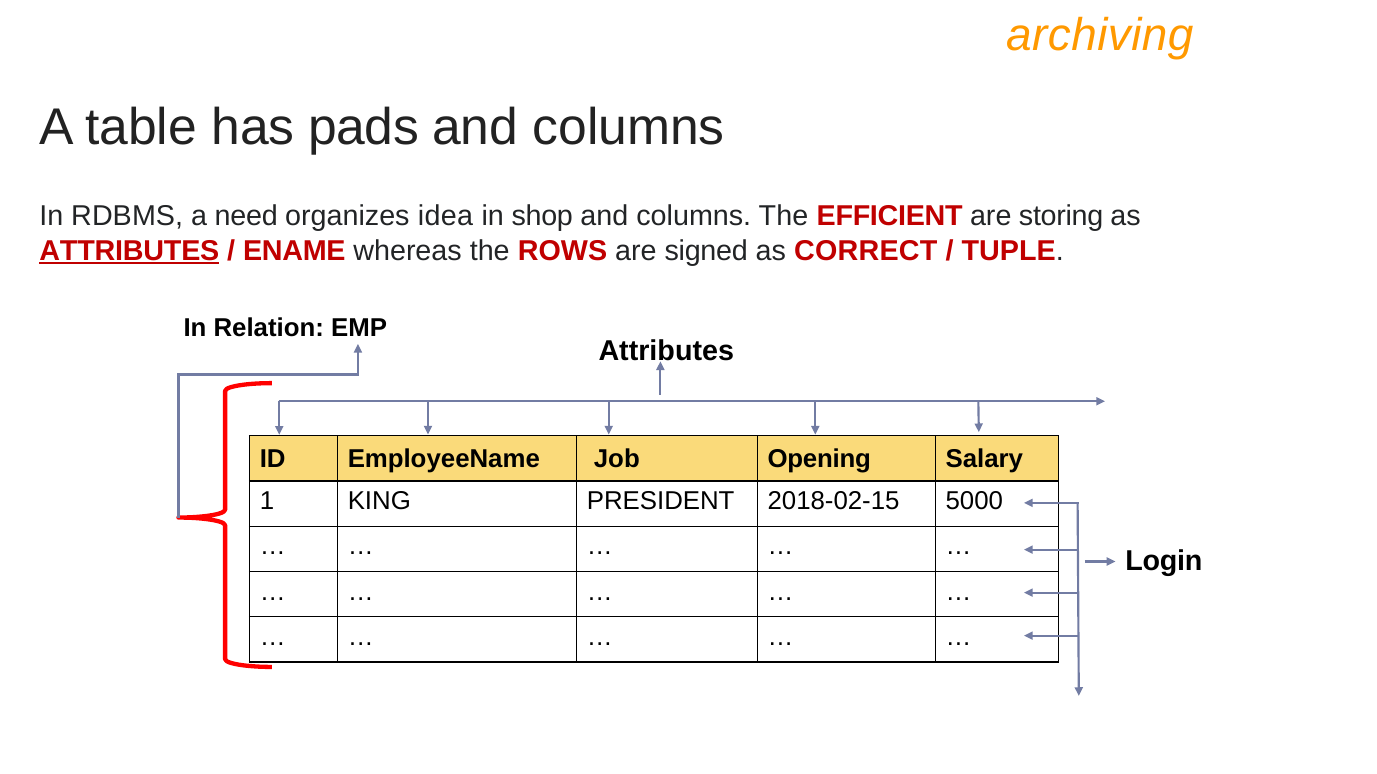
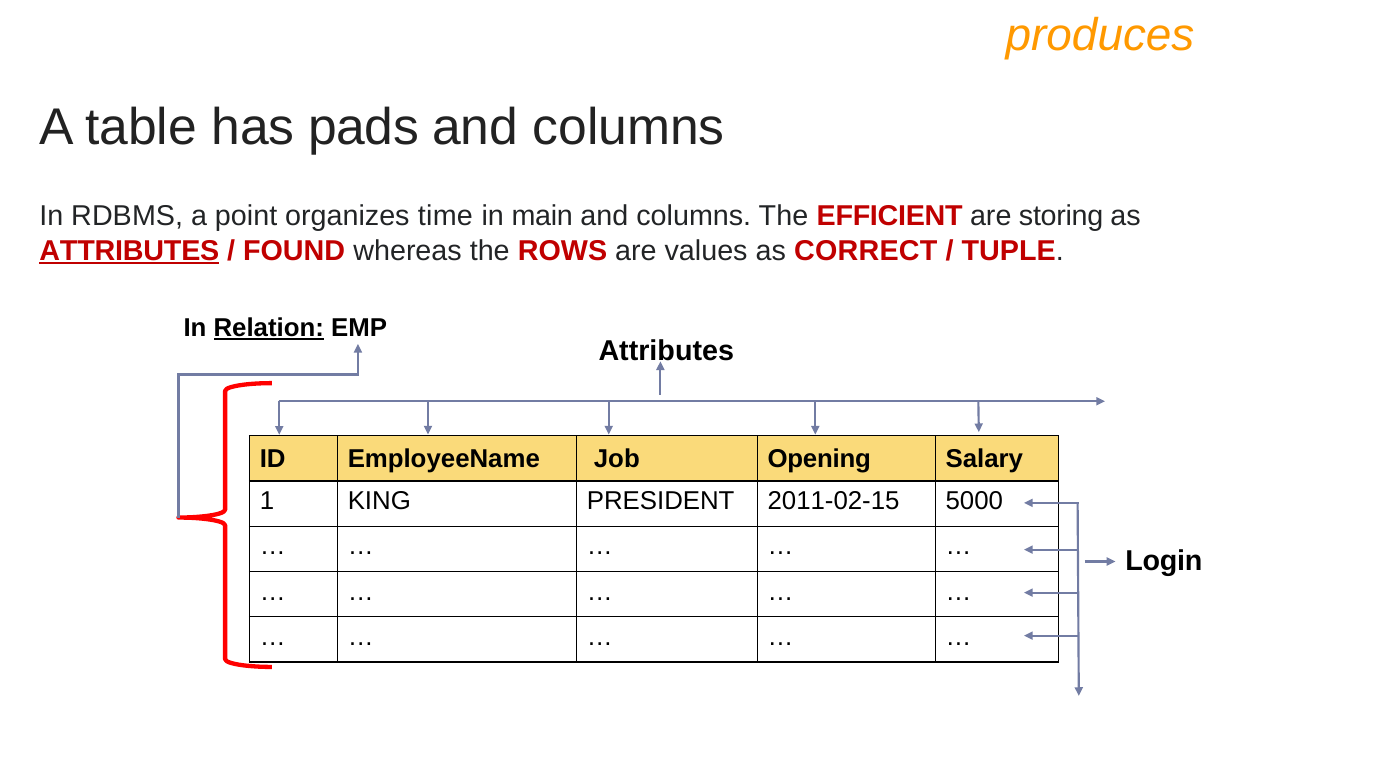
archiving: archiving -> produces (1100, 36)
need: need -> point (246, 216)
idea: idea -> time (445, 216)
shop: shop -> main (542, 216)
ENAME: ENAME -> FOUND (294, 251)
signed: signed -> values (706, 251)
Relation underline: none -> present (269, 328)
2018-02-15: 2018-02-15 -> 2011-02-15 (834, 501)
